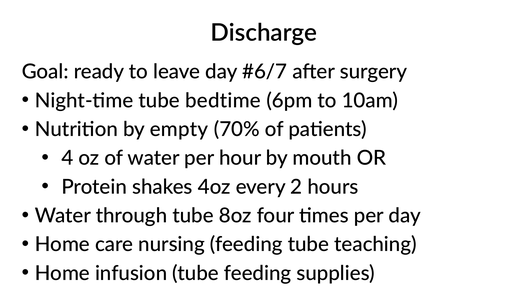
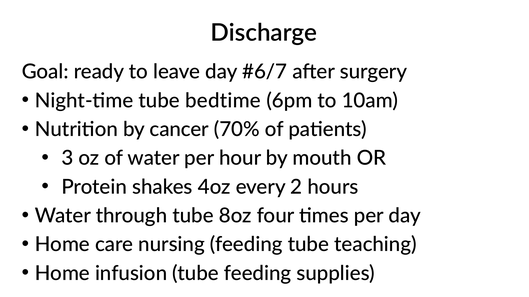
empty: empty -> cancer (179, 130)
4: 4 -> 3 (67, 158)
